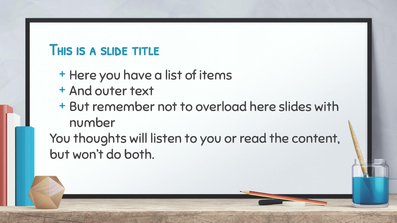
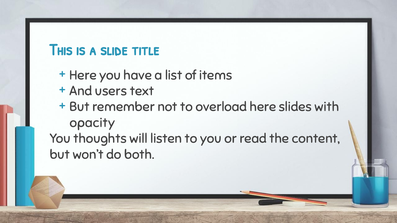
outer: outer -> users (111, 91)
number: number -> opacity (92, 123)
